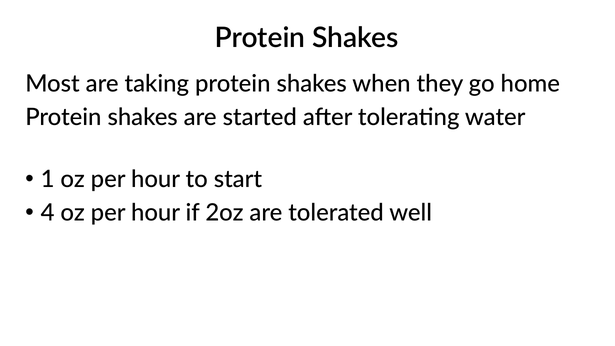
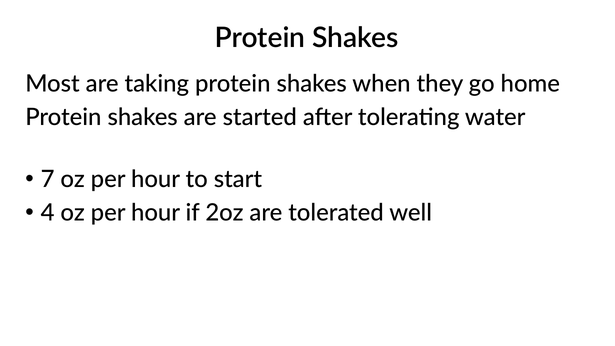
1: 1 -> 7 (48, 179)
